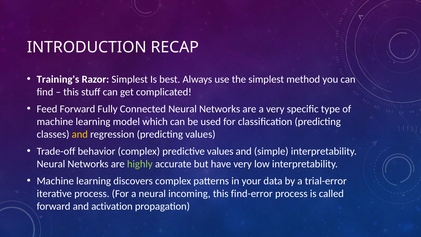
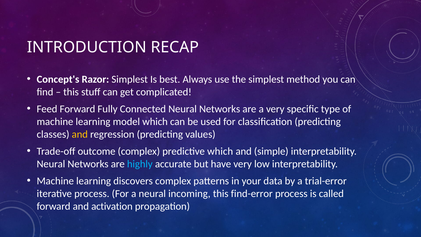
Training's: Training's -> Concept's (58, 79)
behavior: behavior -> outcome (97, 151)
predictive values: values -> which (220, 151)
highly colour: light green -> light blue (140, 164)
